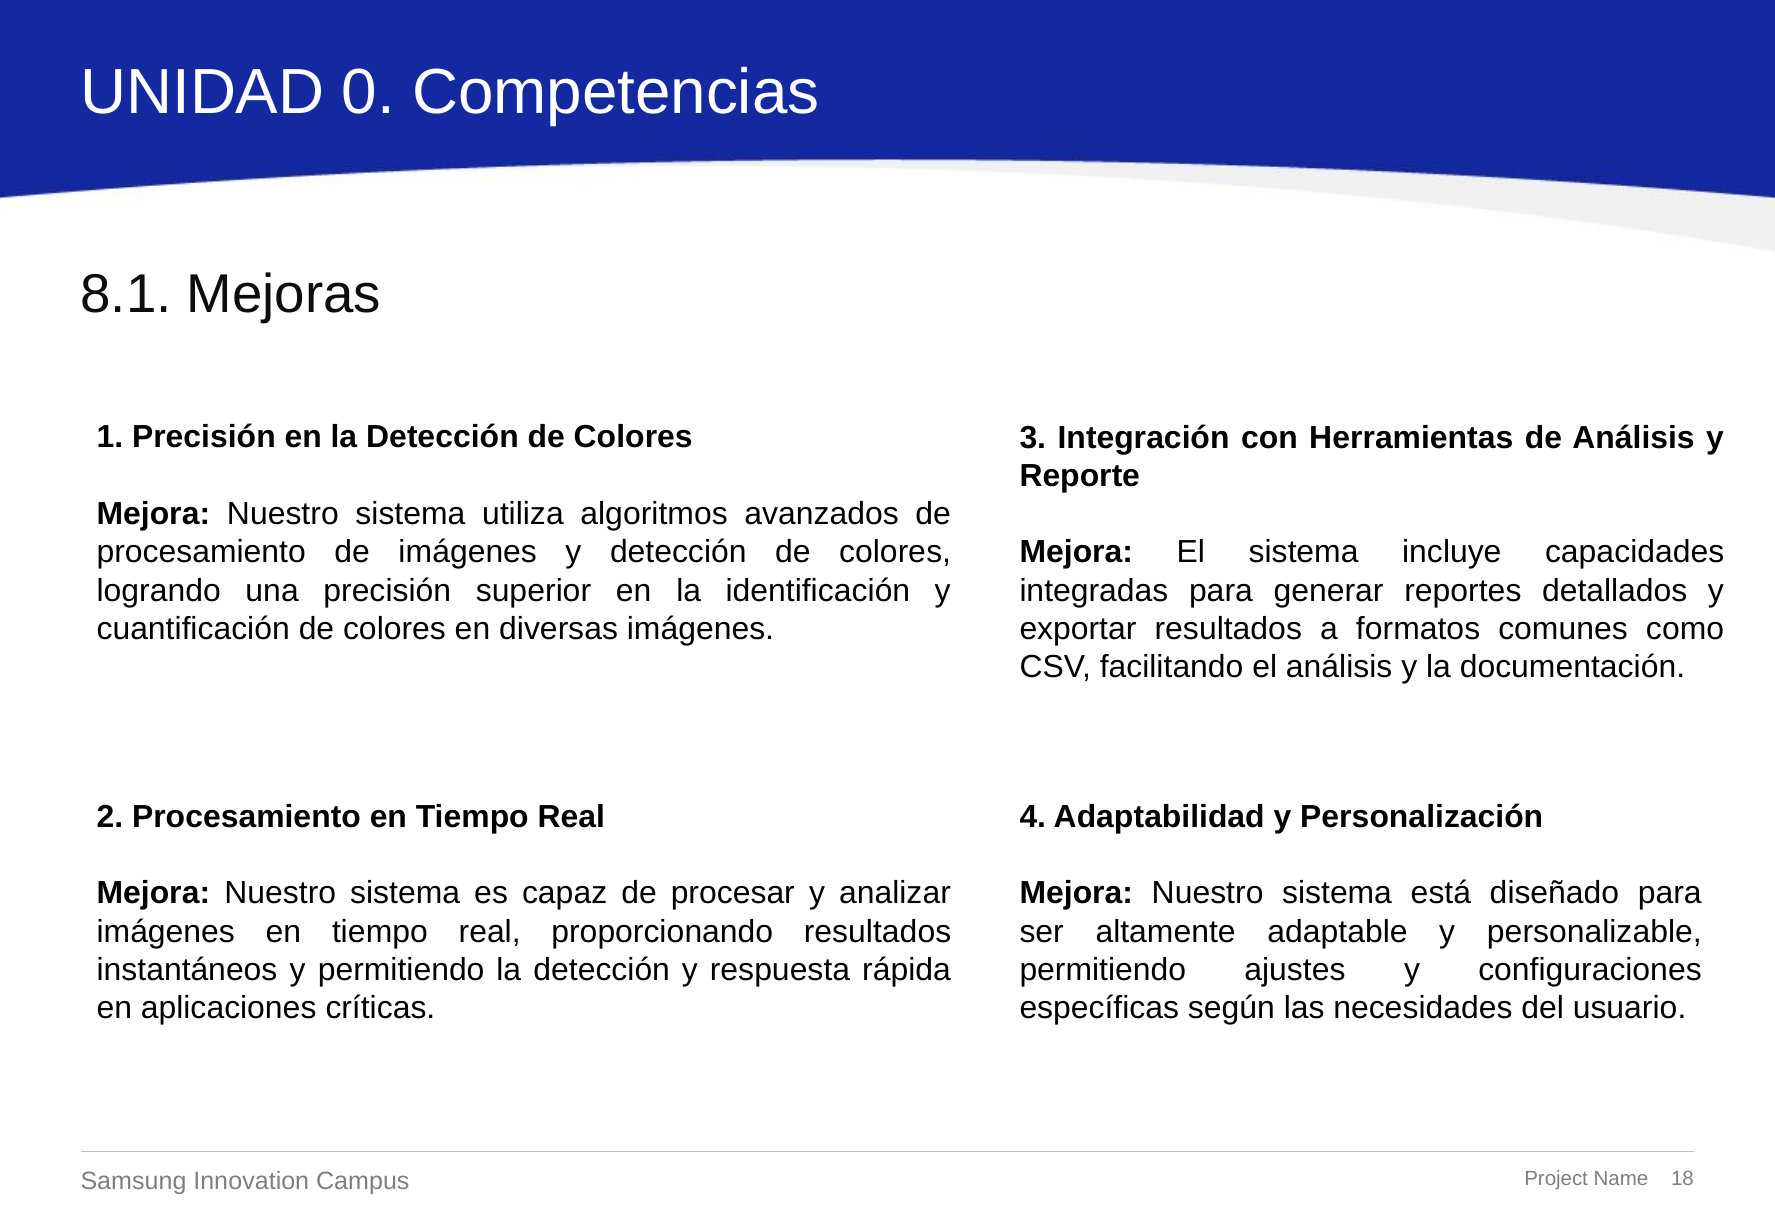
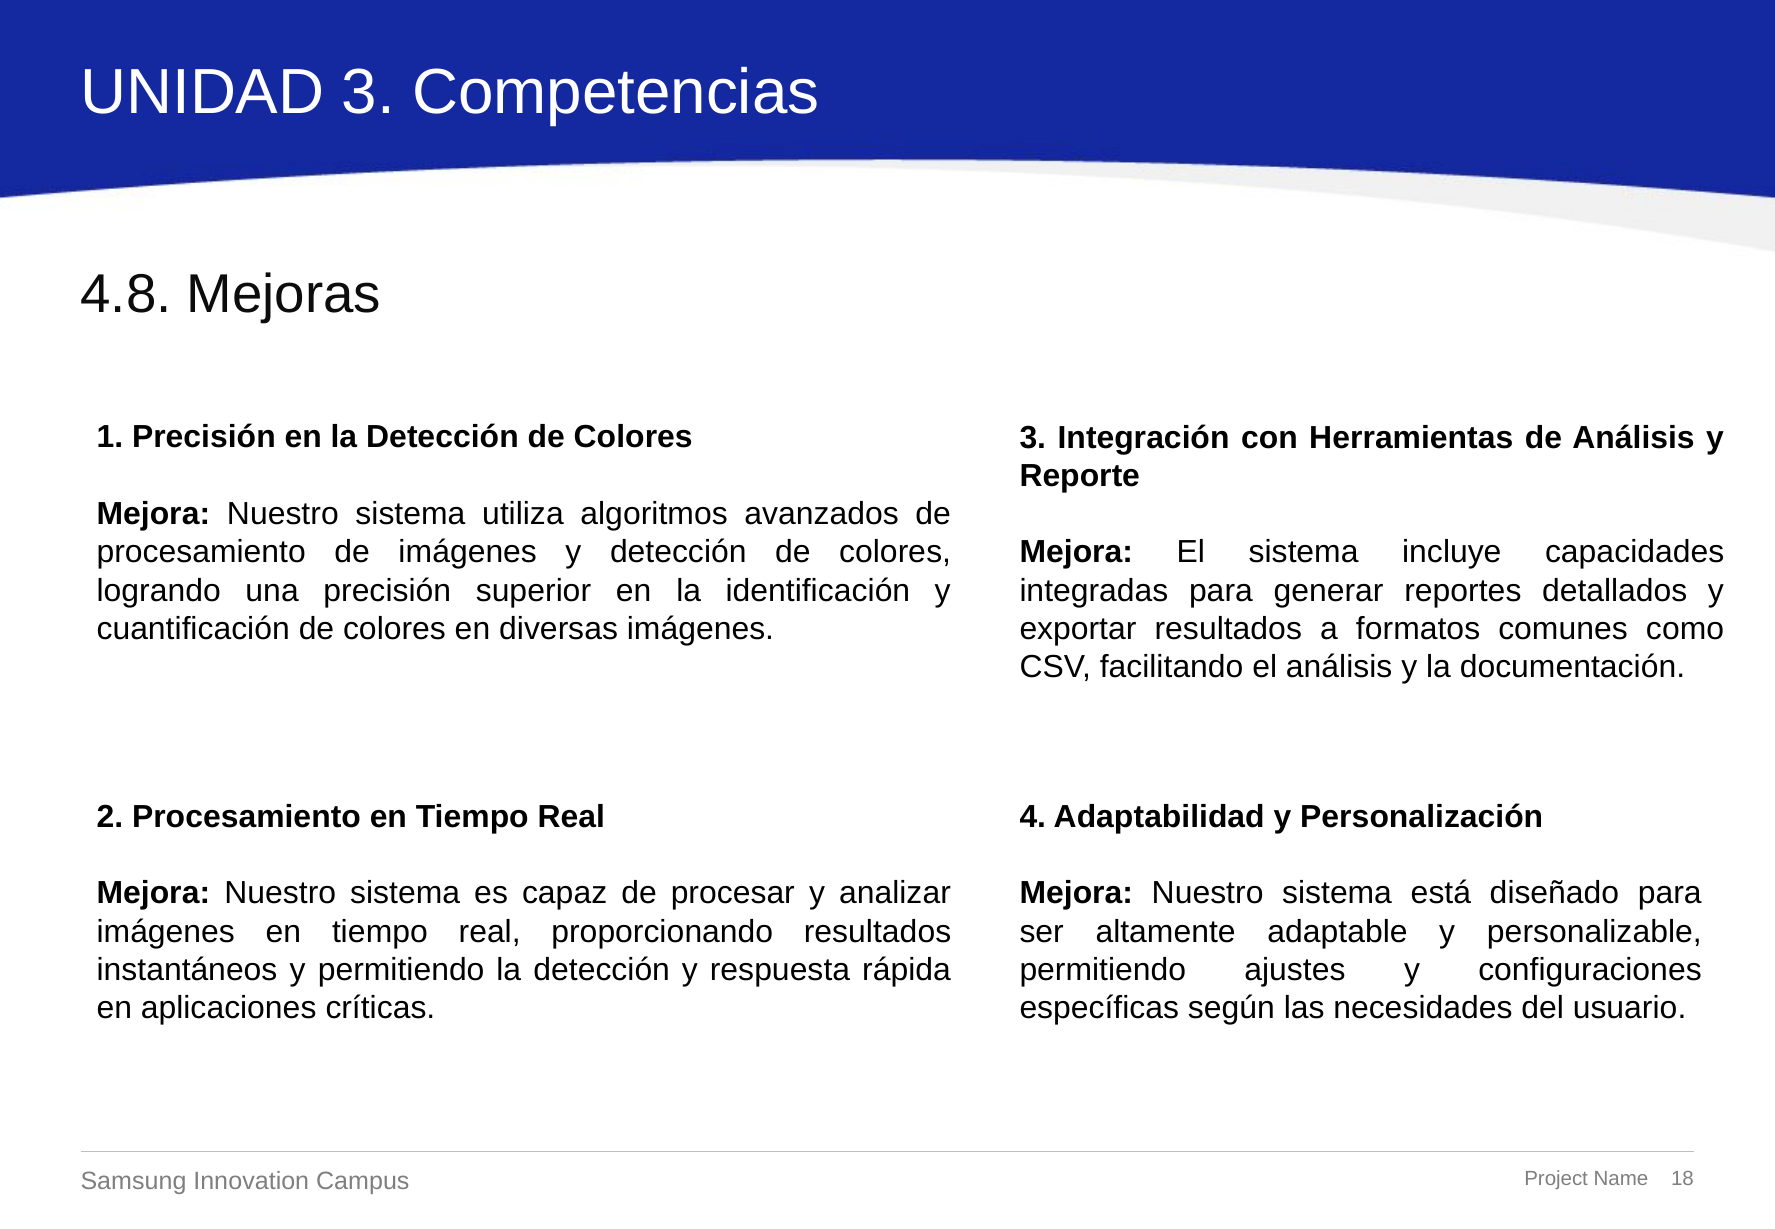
UNIDAD 0: 0 -> 3 (368, 92)
8.1: 8.1 -> 4.8 (126, 295)
